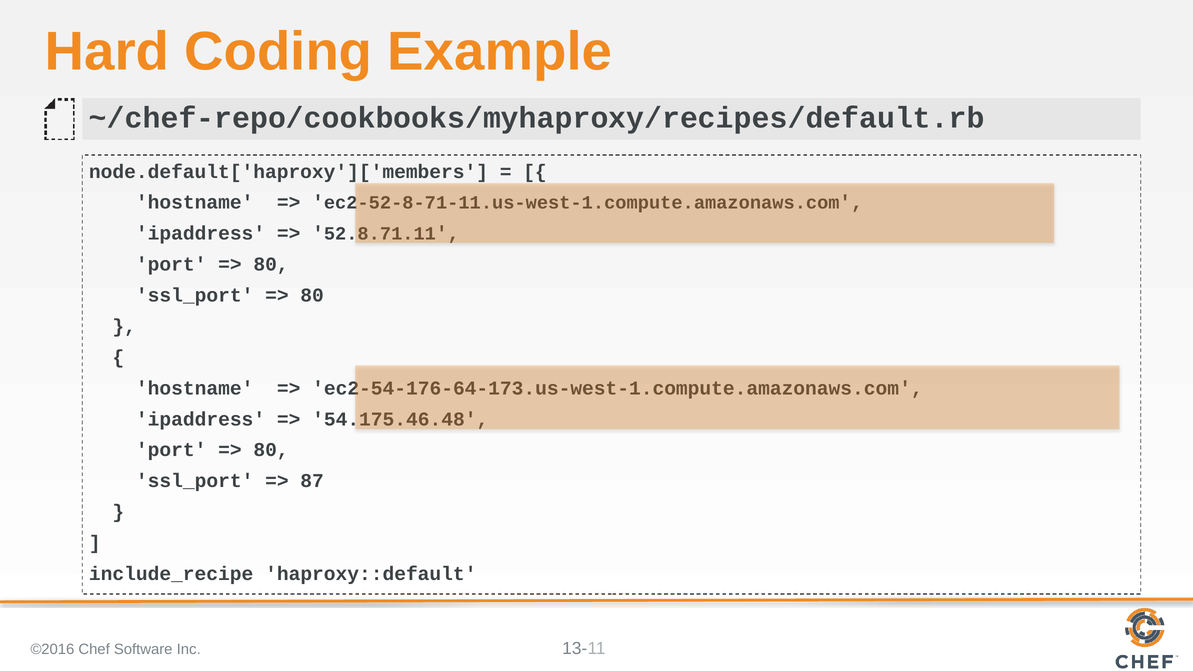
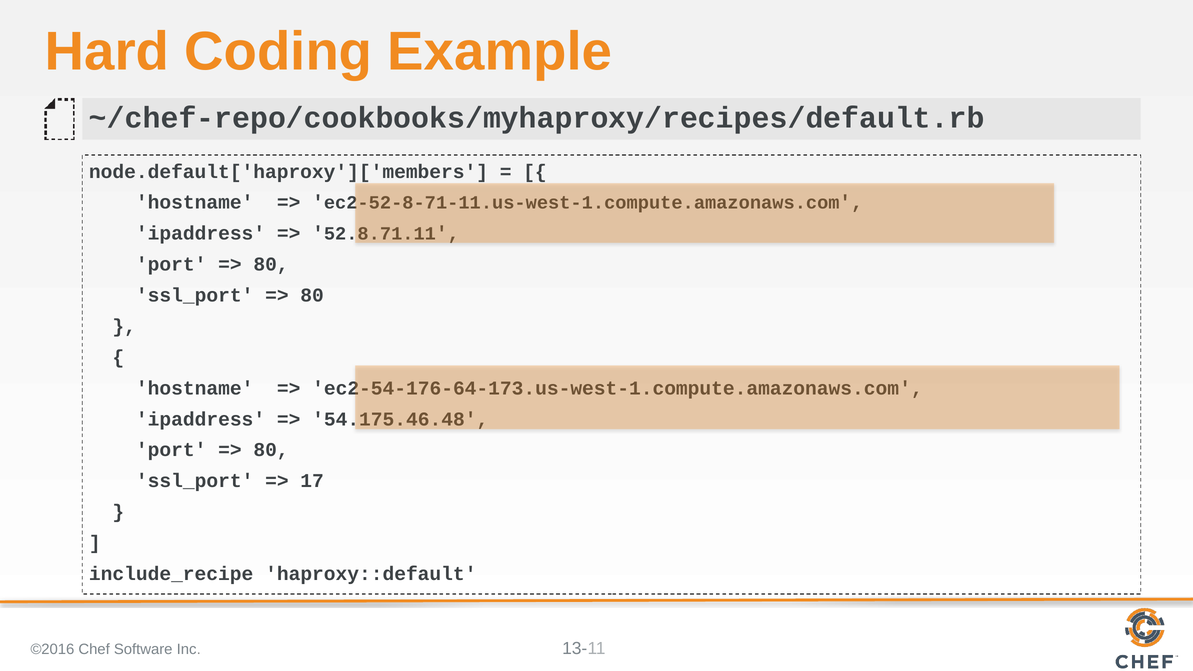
87: 87 -> 17 (312, 481)
